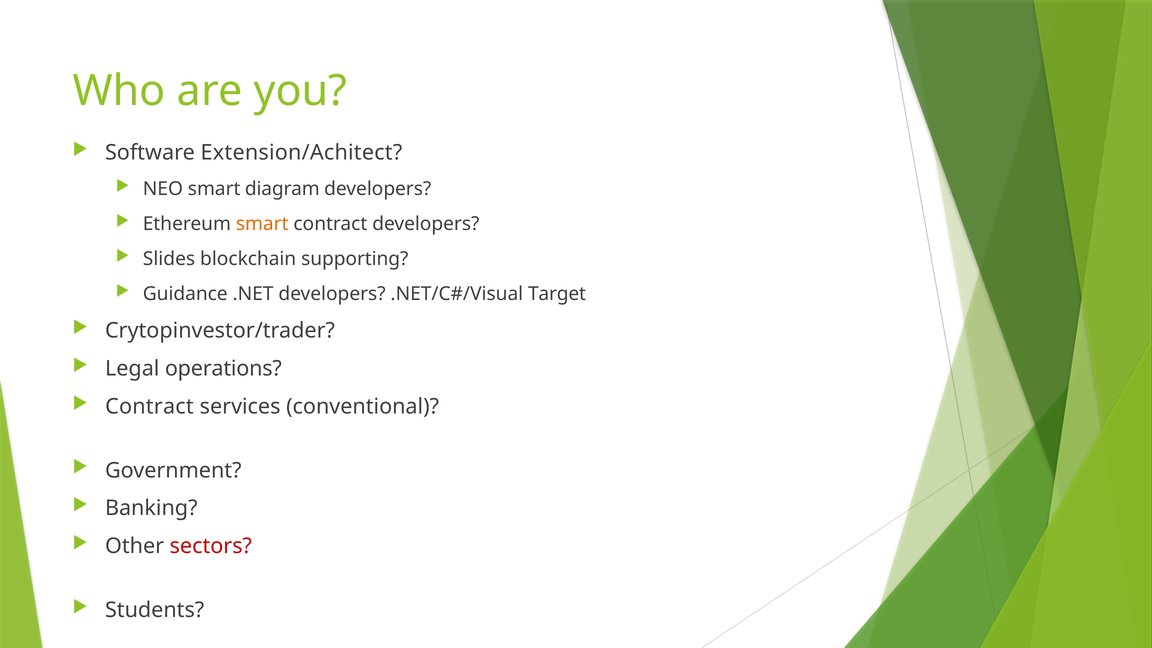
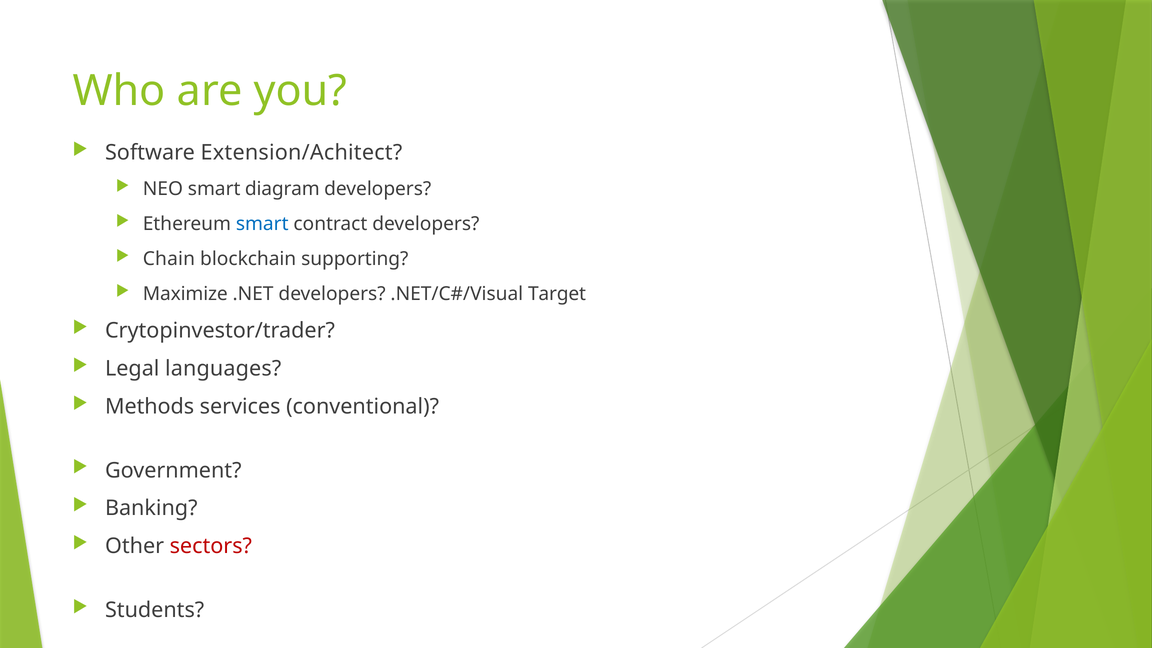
smart colour: orange -> blue (262, 224)
Slides: Slides -> Chain (169, 259)
Guidance: Guidance -> Maximize (185, 294)
operations: operations -> languages (223, 369)
Contract: Contract -> Methods (150, 407)
